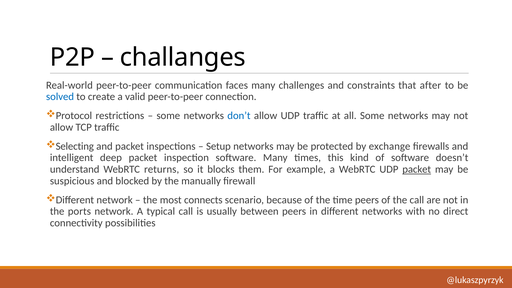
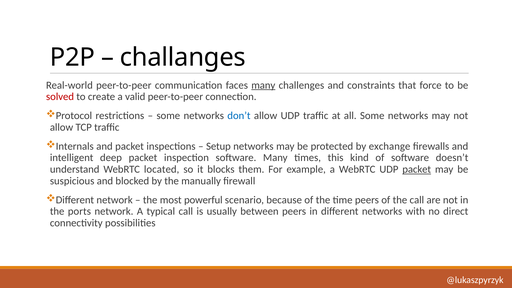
many underline: none -> present (263, 85)
after: after -> force (431, 85)
solved colour: blue -> red (60, 97)
Selecting: Selecting -> Internals (75, 146)
returns: returns -> located (162, 169)
connects: connects -> powerful (203, 200)
